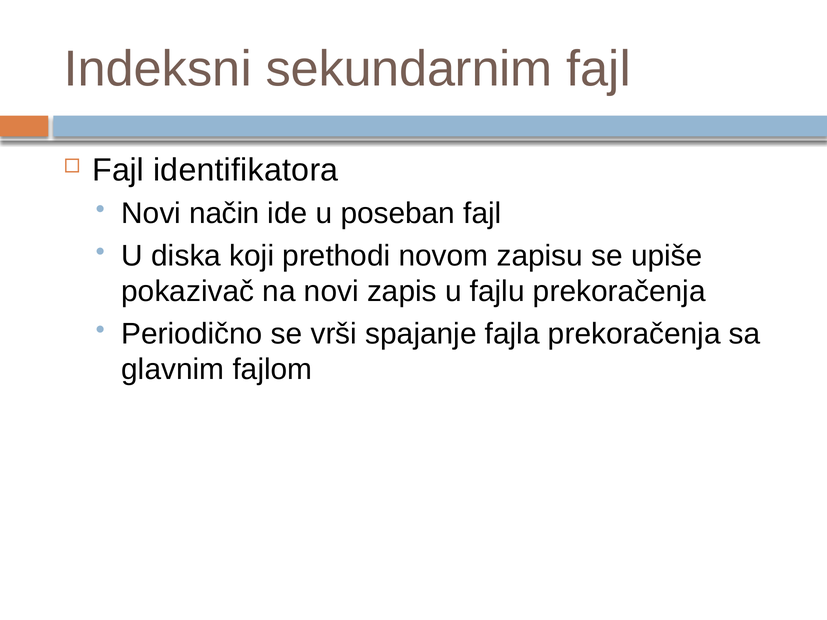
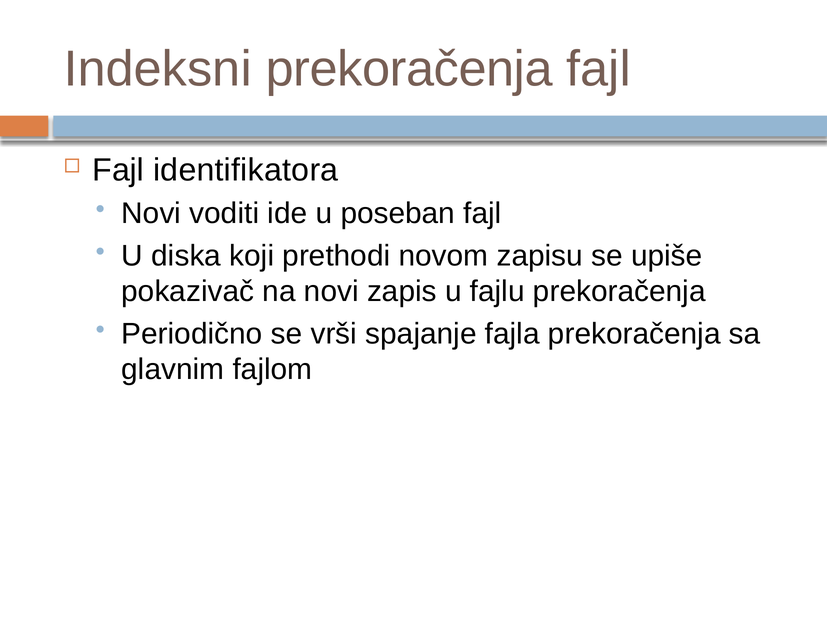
Indeksni sekundarnim: sekundarnim -> prekoračenja (409, 69)
način: način -> voditi (224, 214)
